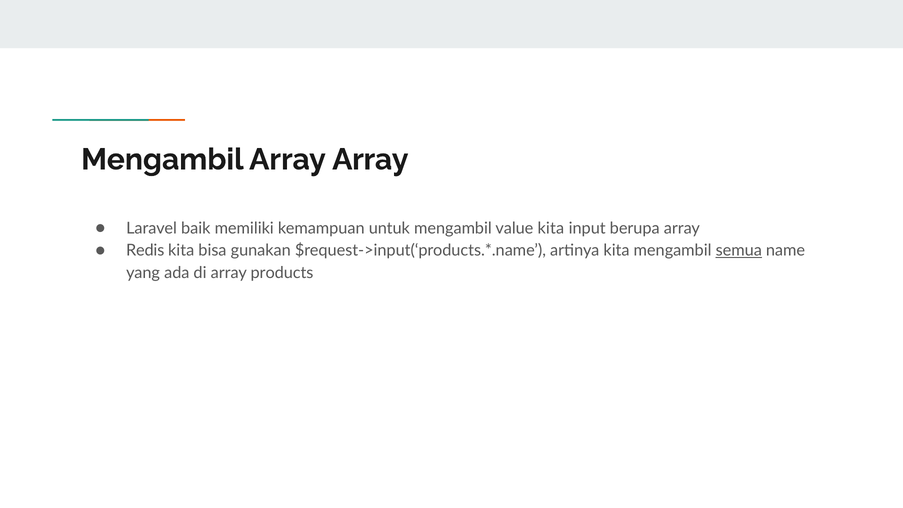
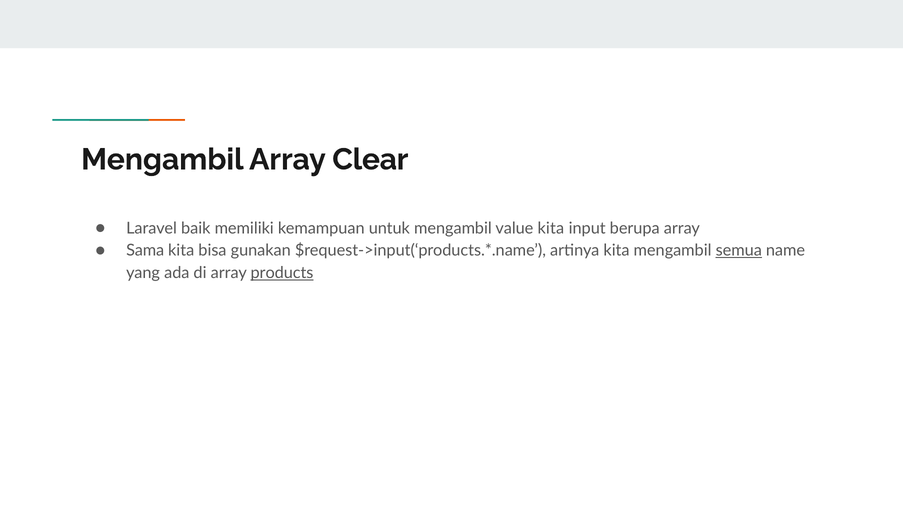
Array Array: Array -> Clear (370, 159)
Redis: Redis -> Sama (145, 251)
products underline: none -> present (282, 273)
